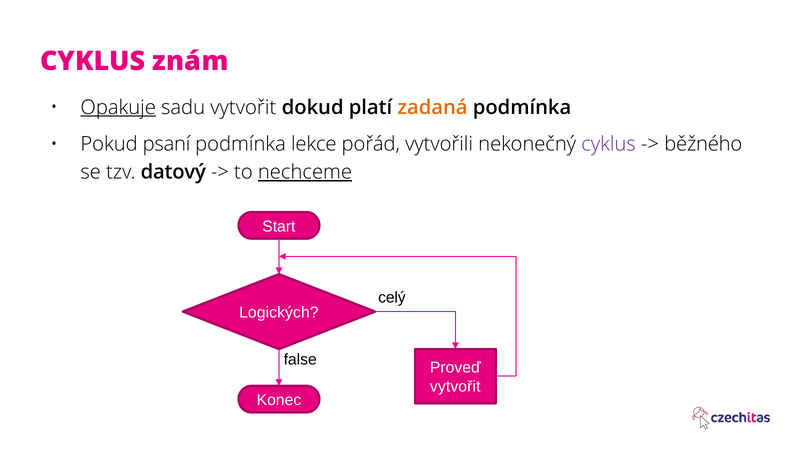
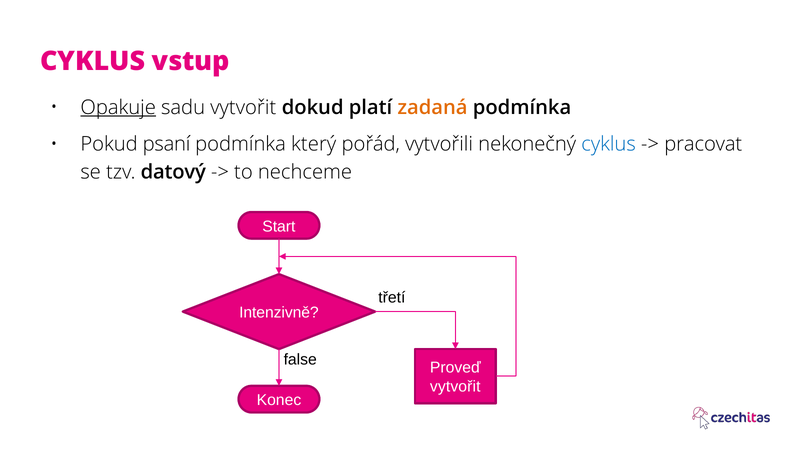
znám: znám -> vstup (191, 62)
lekce: lekce -> který (314, 144)
cyklus colour: purple -> blue (609, 144)
běžného: běžného -> pracovat (703, 144)
nechceme underline: present -> none (305, 172)
celý: celý -> třetí (392, 298)
Logických: Logických -> Intenzivně (279, 313)
